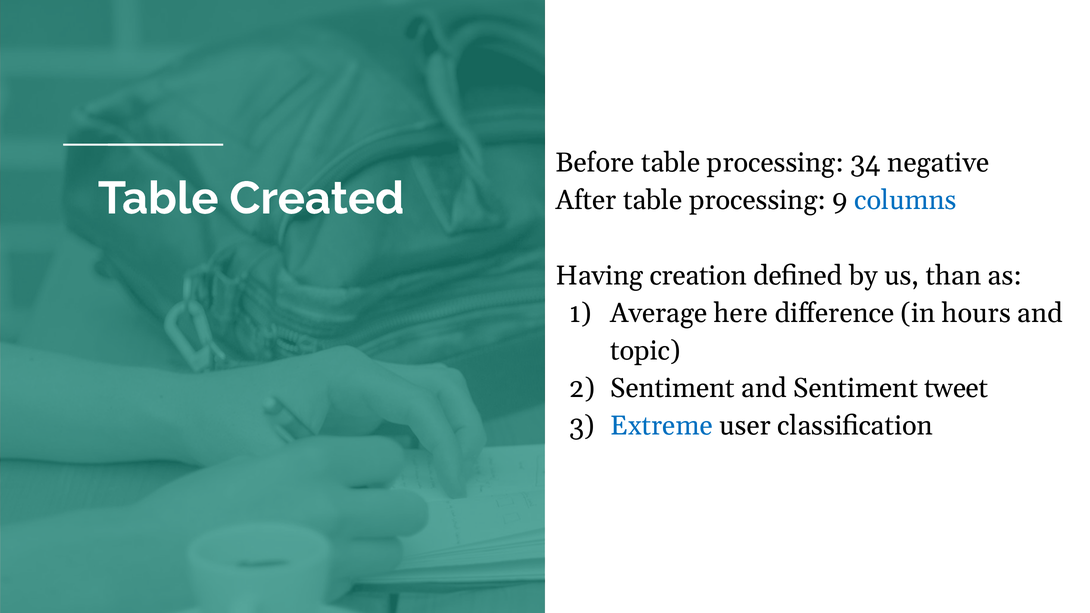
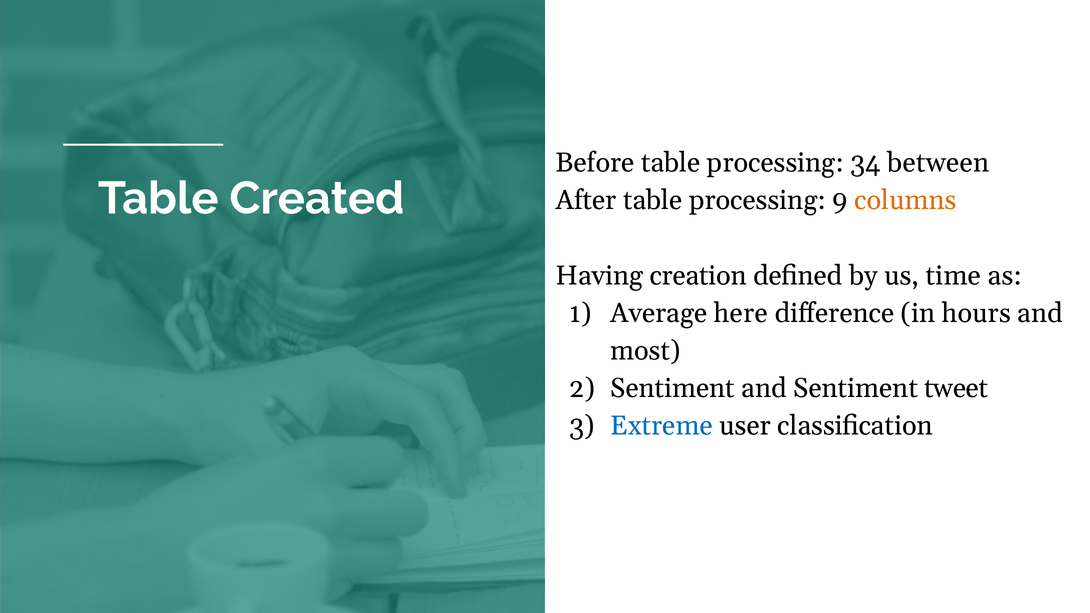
negative: negative -> between (938, 163)
columns colour: blue -> orange (906, 201)
than: than -> time (953, 276)
topic: topic -> most (645, 351)
